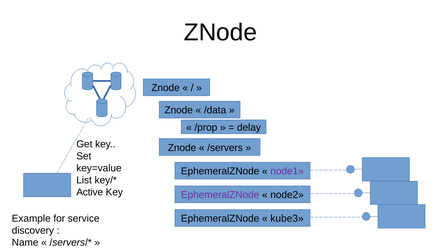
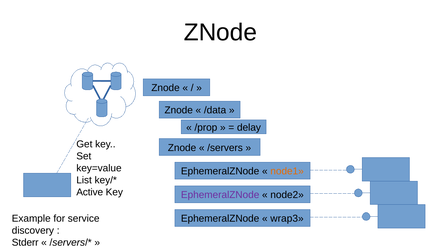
node1 colour: purple -> orange (287, 171)
kube3: kube3 -> wrap3 (287, 219)
Name: Name -> Stderr (25, 243)
